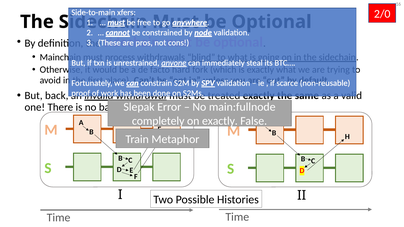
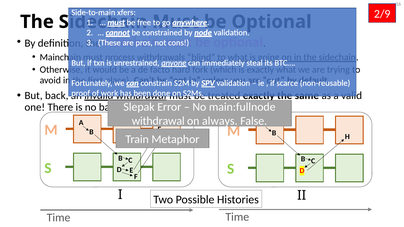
2/0: 2/0 -> 2/9 (382, 14)
completely: completely -> withdrawal (158, 121)
on exactly: exactly -> always (220, 121)
